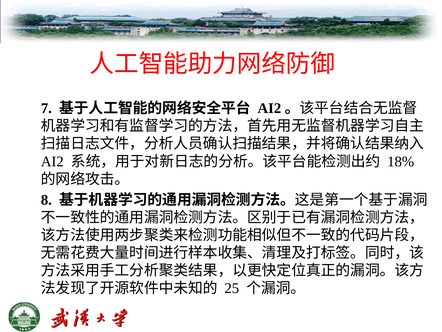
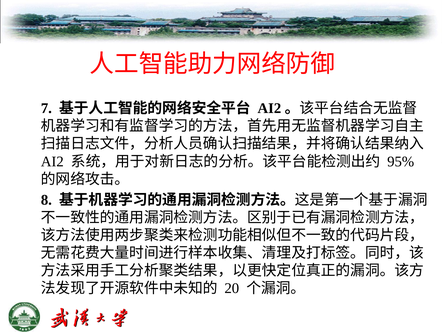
18%: 18% -> 95% (401, 161)
25: 25 -> 20 (232, 288)
